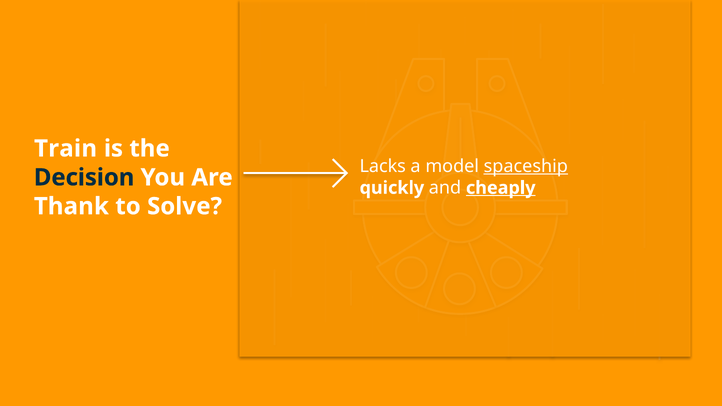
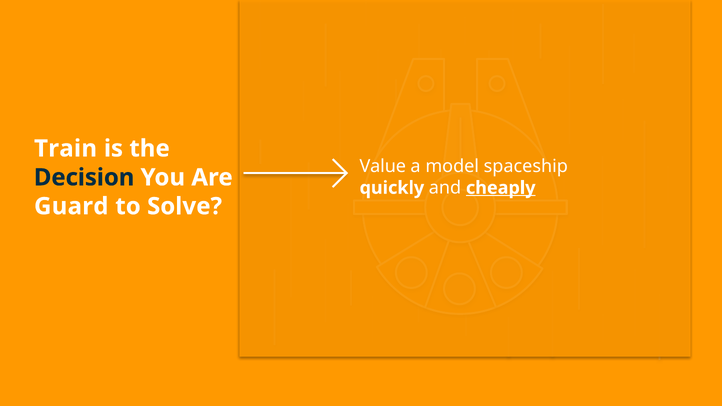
Lacks: Lacks -> Value (383, 166)
spaceship underline: present -> none (526, 166)
Thank: Thank -> Guard (71, 206)
